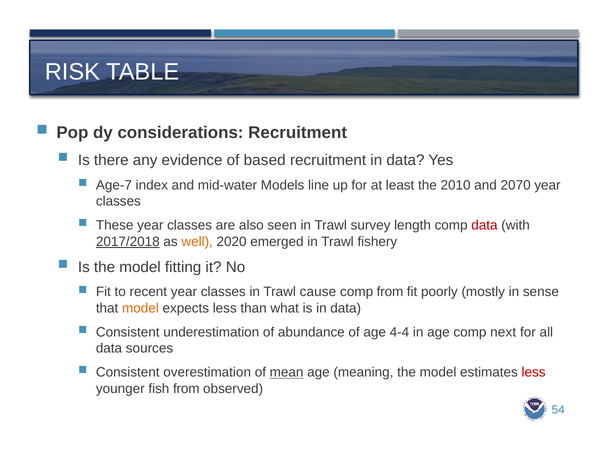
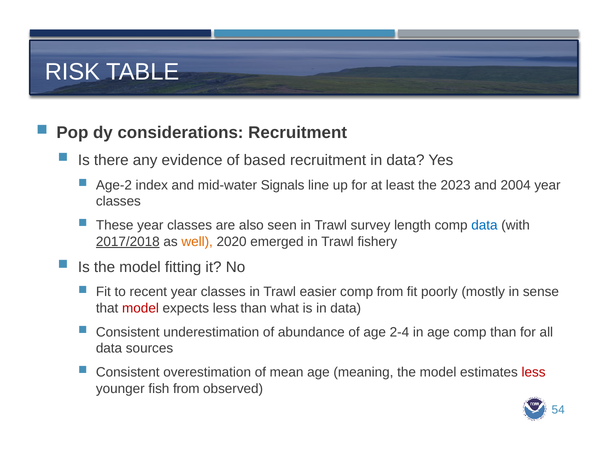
Age-7: Age-7 -> Age-2 (114, 185)
Models: Models -> Signals (283, 185)
2010: 2010 -> 2023 (456, 185)
2070: 2070 -> 2004 (516, 185)
data colour: red -> blue (484, 225)
cause: cause -> easier (318, 292)
model colour: orange -> red (140, 308)
4-4: 4-4 -> 2-4 (399, 332)
comp next: next -> than (503, 332)
mean underline: present -> none (287, 372)
